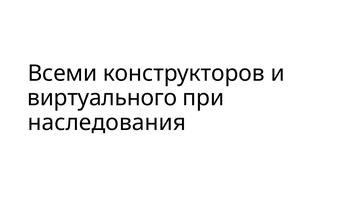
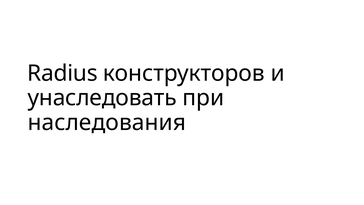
Всеми: Всеми -> Radius (62, 73)
виртуального: виртуального -> унаследовать (102, 98)
